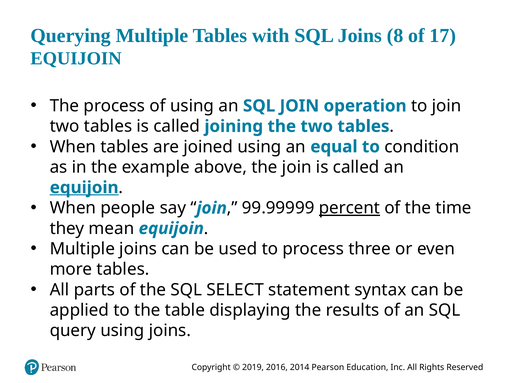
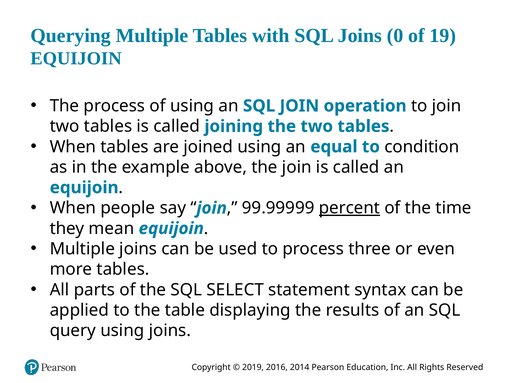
8: 8 -> 0 (395, 35)
17: 17 -> 19 (443, 35)
equijoin underline: present -> none (84, 187)
